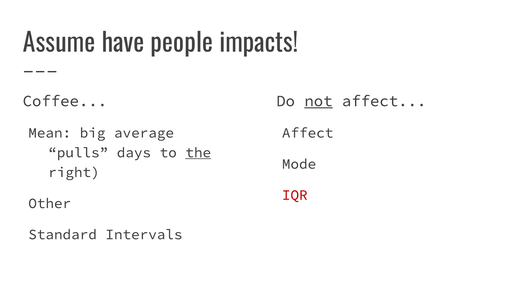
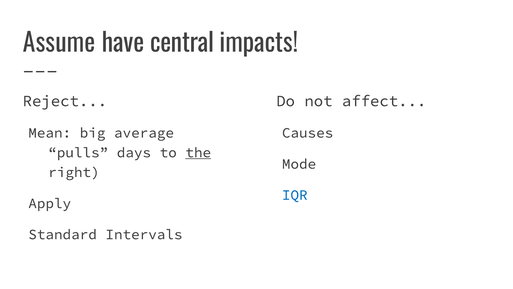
people: people -> central (182, 43)
Coffee: Coffee -> Reject (65, 101)
not underline: present -> none (318, 101)
Affect: Affect -> Causes (308, 133)
IQR colour: red -> blue (295, 195)
Other: Other -> Apply (50, 203)
